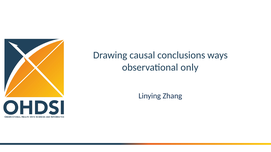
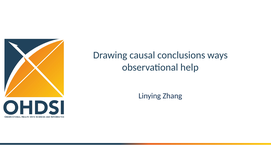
only: only -> help (189, 68)
